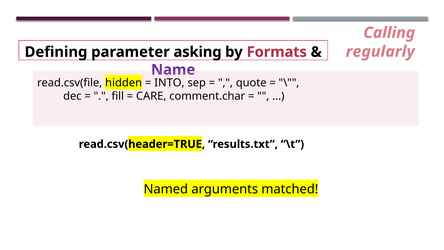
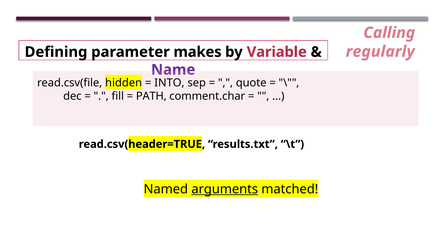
asking: asking -> makes (198, 52)
Formats: Formats -> Variable (277, 52)
CARE: CARE -> PATH (151, 96)
arguments underline: none -> present (225, 189)
